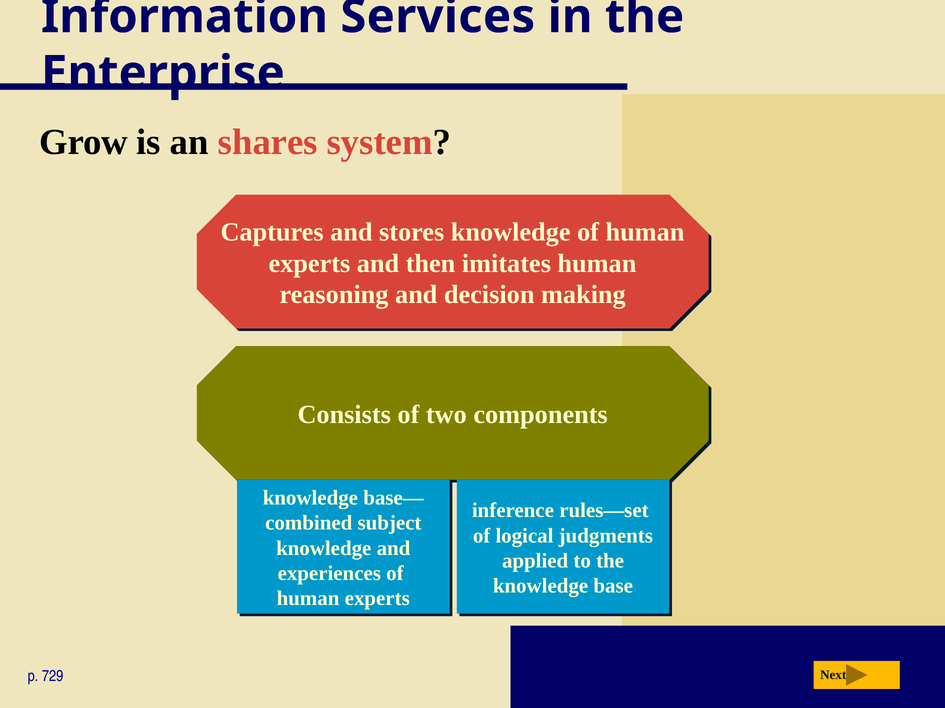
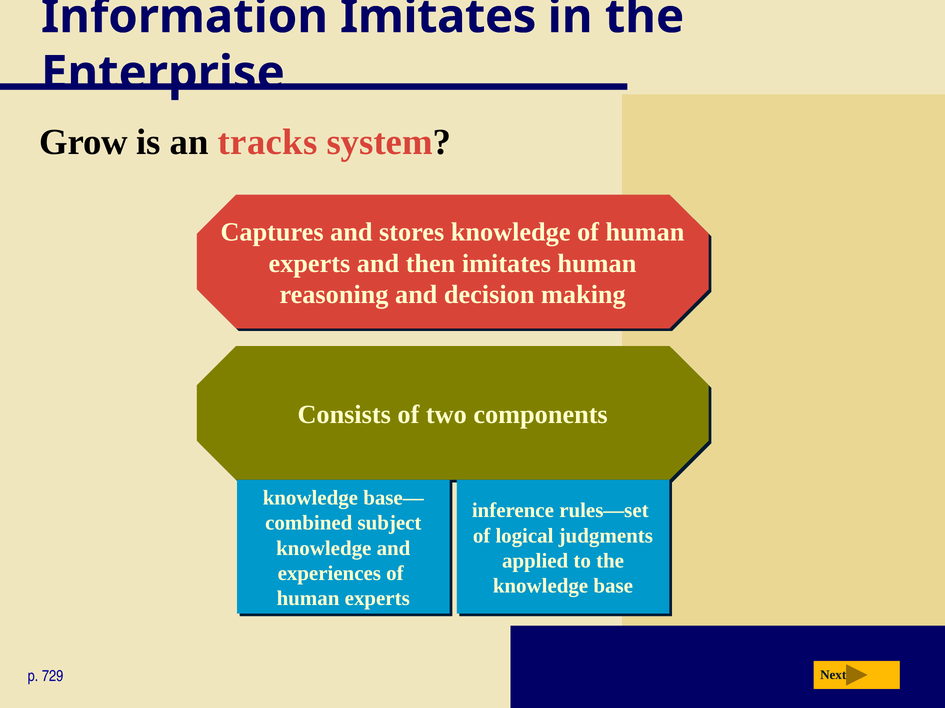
Information Services: Services -> Imitates (438, 17)
shares: shares -> tracks (268, 142)
